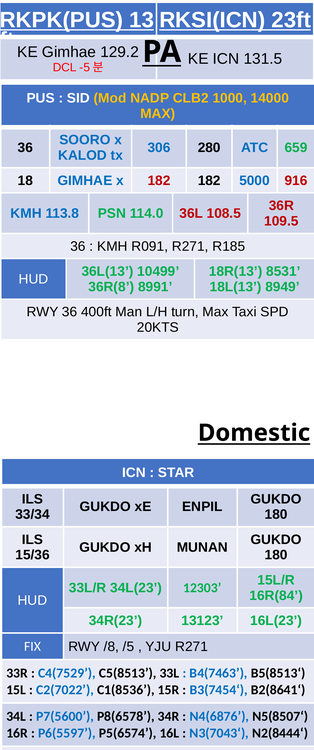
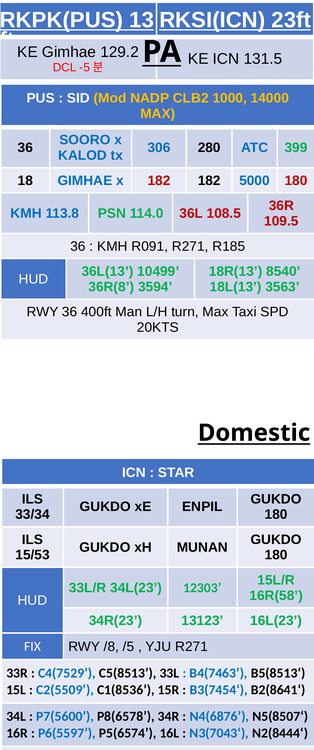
659: 659 -> 399 (296, 148)
5000 916: 916 -> 180 (296, 181)
8531: 8531 -> 8540 (283, 272)
8991: 8991 -> 3594 (155, 287)
8949: 8949 -> 3563 (282, 287)
15/36: 15/36 -> 15/53 (33, 556)
16R(84: 16R(84 -> 16R(58 (276, 597)
C2(7022: C2(7022 -> C2(5509 (65, 691)
